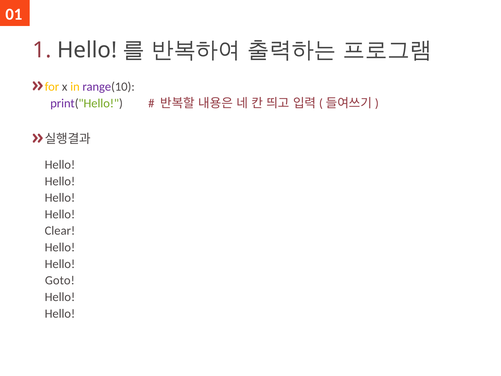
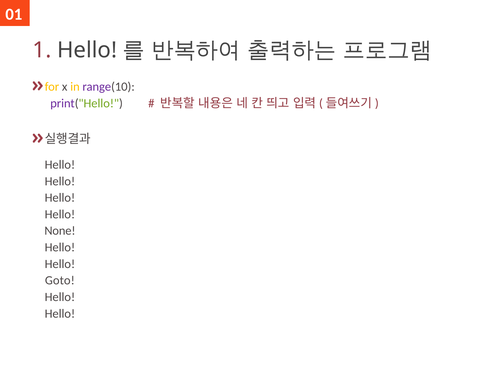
Clear: Clear -> None (60, 231)
